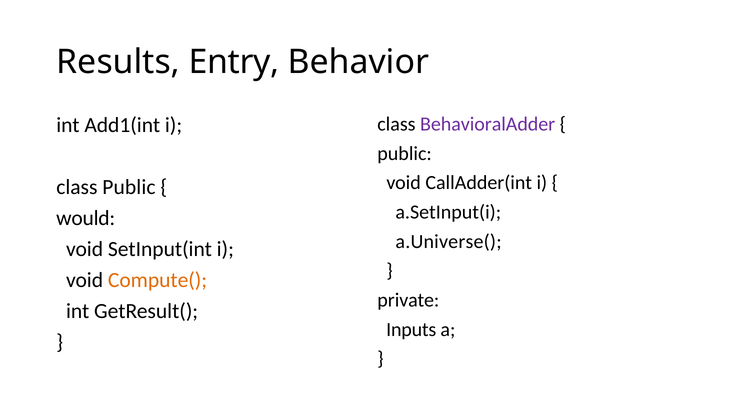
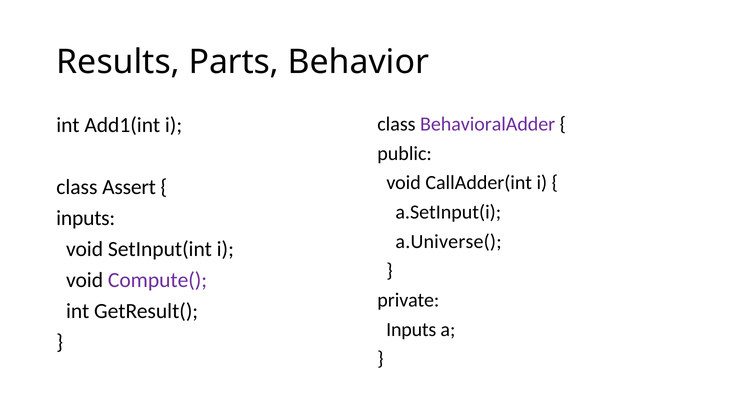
Entry: Entry -> Parts (234, 62)
class Public: Public -> Assert (129, 187)
would: would -> inputs (86, 218)
Compute( colour: orange -> purple (158, 280)
